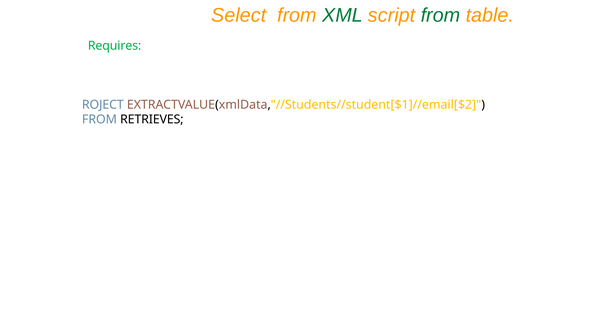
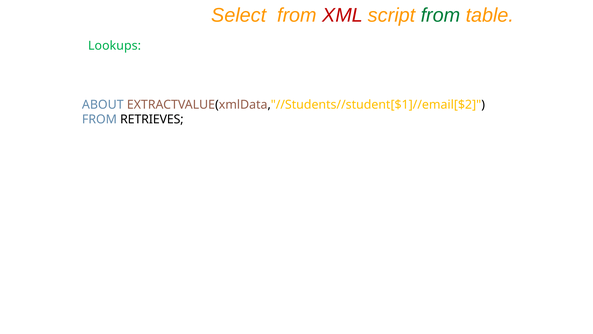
XML colour: green -> red (343, 15)
Requires: Requires -> Lookups (114, 46)
ROJECT: ROJECT -> ABOUT (103, 105)
